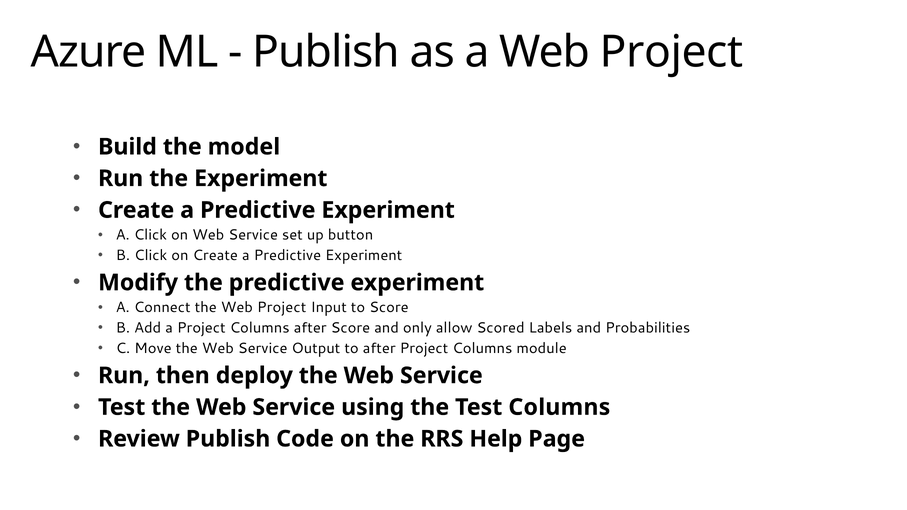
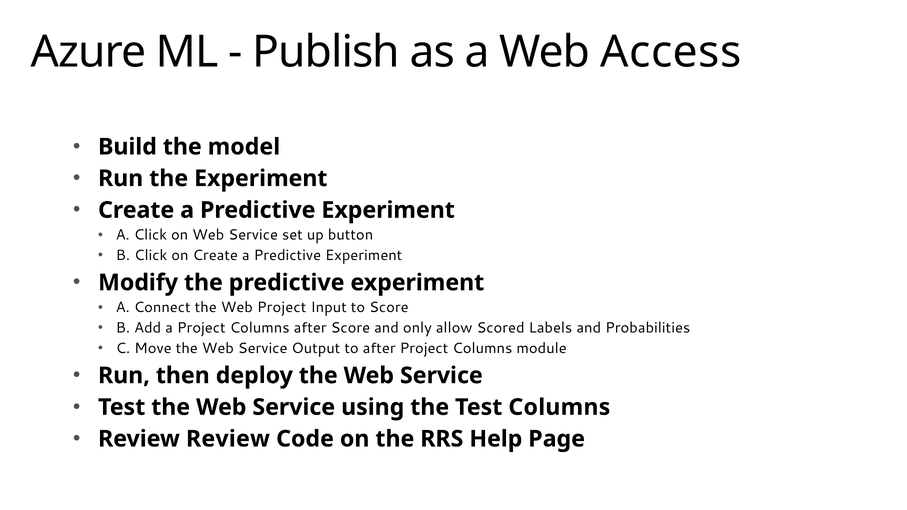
a Web Project: Project -> Access (671, 52)
Review Publish: Publish -> Review (228, 439)
